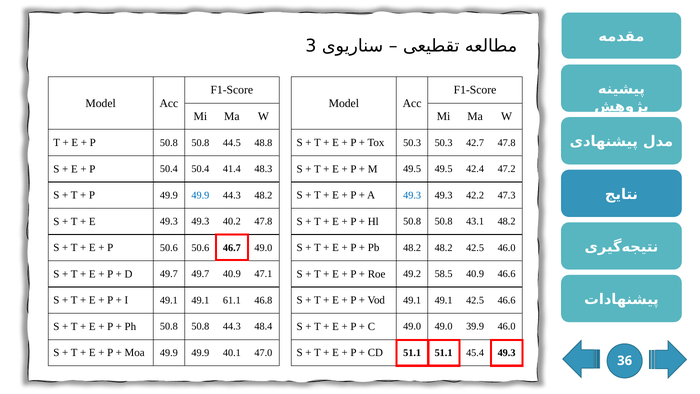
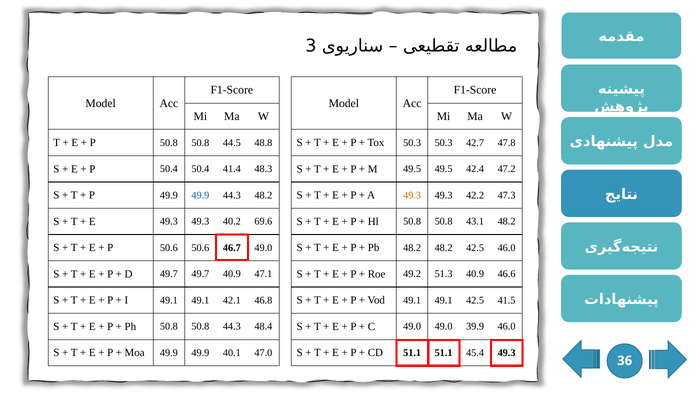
49.3 colour: blue -> orange (412, 195)
40.2 47.8: 47.8 -> 69.6 (263, 221)
58.5: 58.5 -> 51.3 (444, 274)
61.1: 61.1 -> 42.1 (232, 300)
42.5 46.6: 46.6 -> 41.5 (507, 300)
